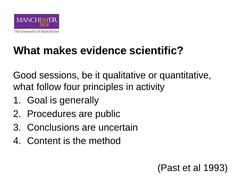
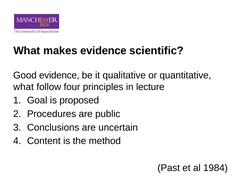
Good sessions: sessions -> evidence (59, 75)
activity: activity -> lecture (150, 87)
generally: generally -> proposed (79, 100)
1993: 1993 -> 1984 (216, 167)
